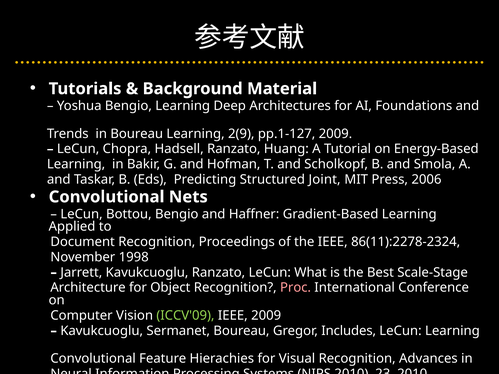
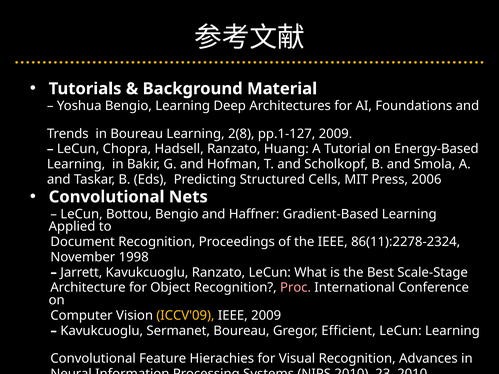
2(9: 2(9 -> 2(8 (241, 134)
Joint: Joint -> Cells (325, 180)
ICCV'09 colour: light green -> yellow (185, 316)
Includes: Includes -> Efficient (349, 331)
